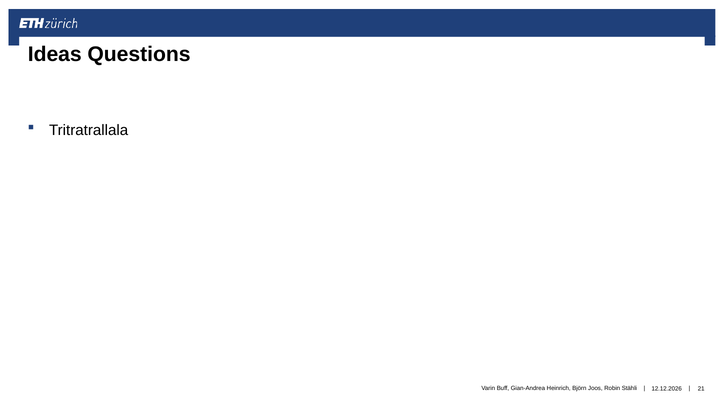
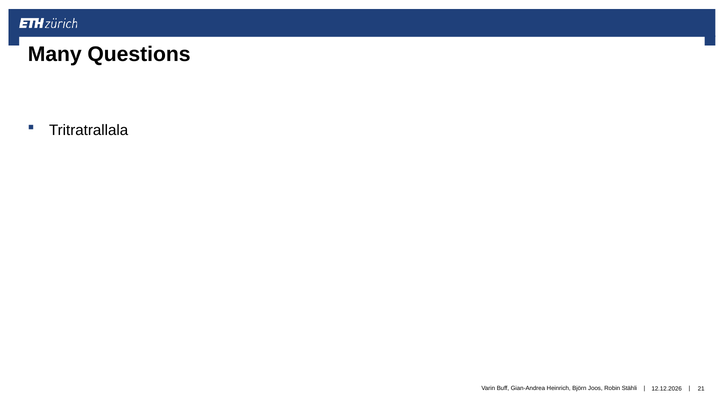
Ideas: Ideas -> Many (55, 54)
